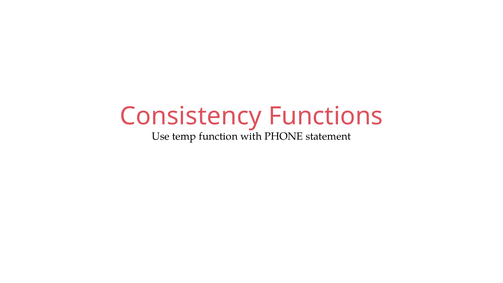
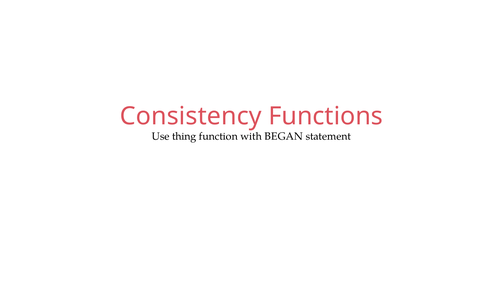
temp: temp -> thing (184, 137)
PHONE: PHONE -> BEGAN (284, 137)
